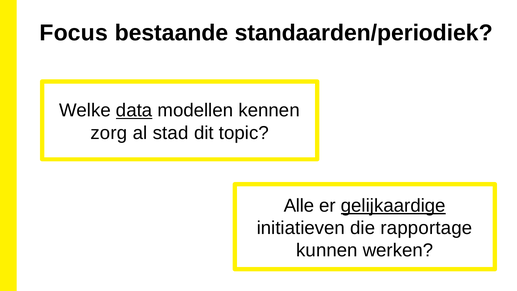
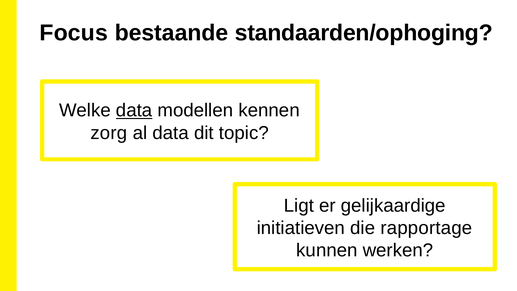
standaarden/periodiek: standaarden/periodiek -> standaarden/ophoging (364, 33)
al stad: stad -> data (171, 133)
Alle: Alle -> Ligt (299, 206)
gelijkaardige underline: present -> none (393, 206)
